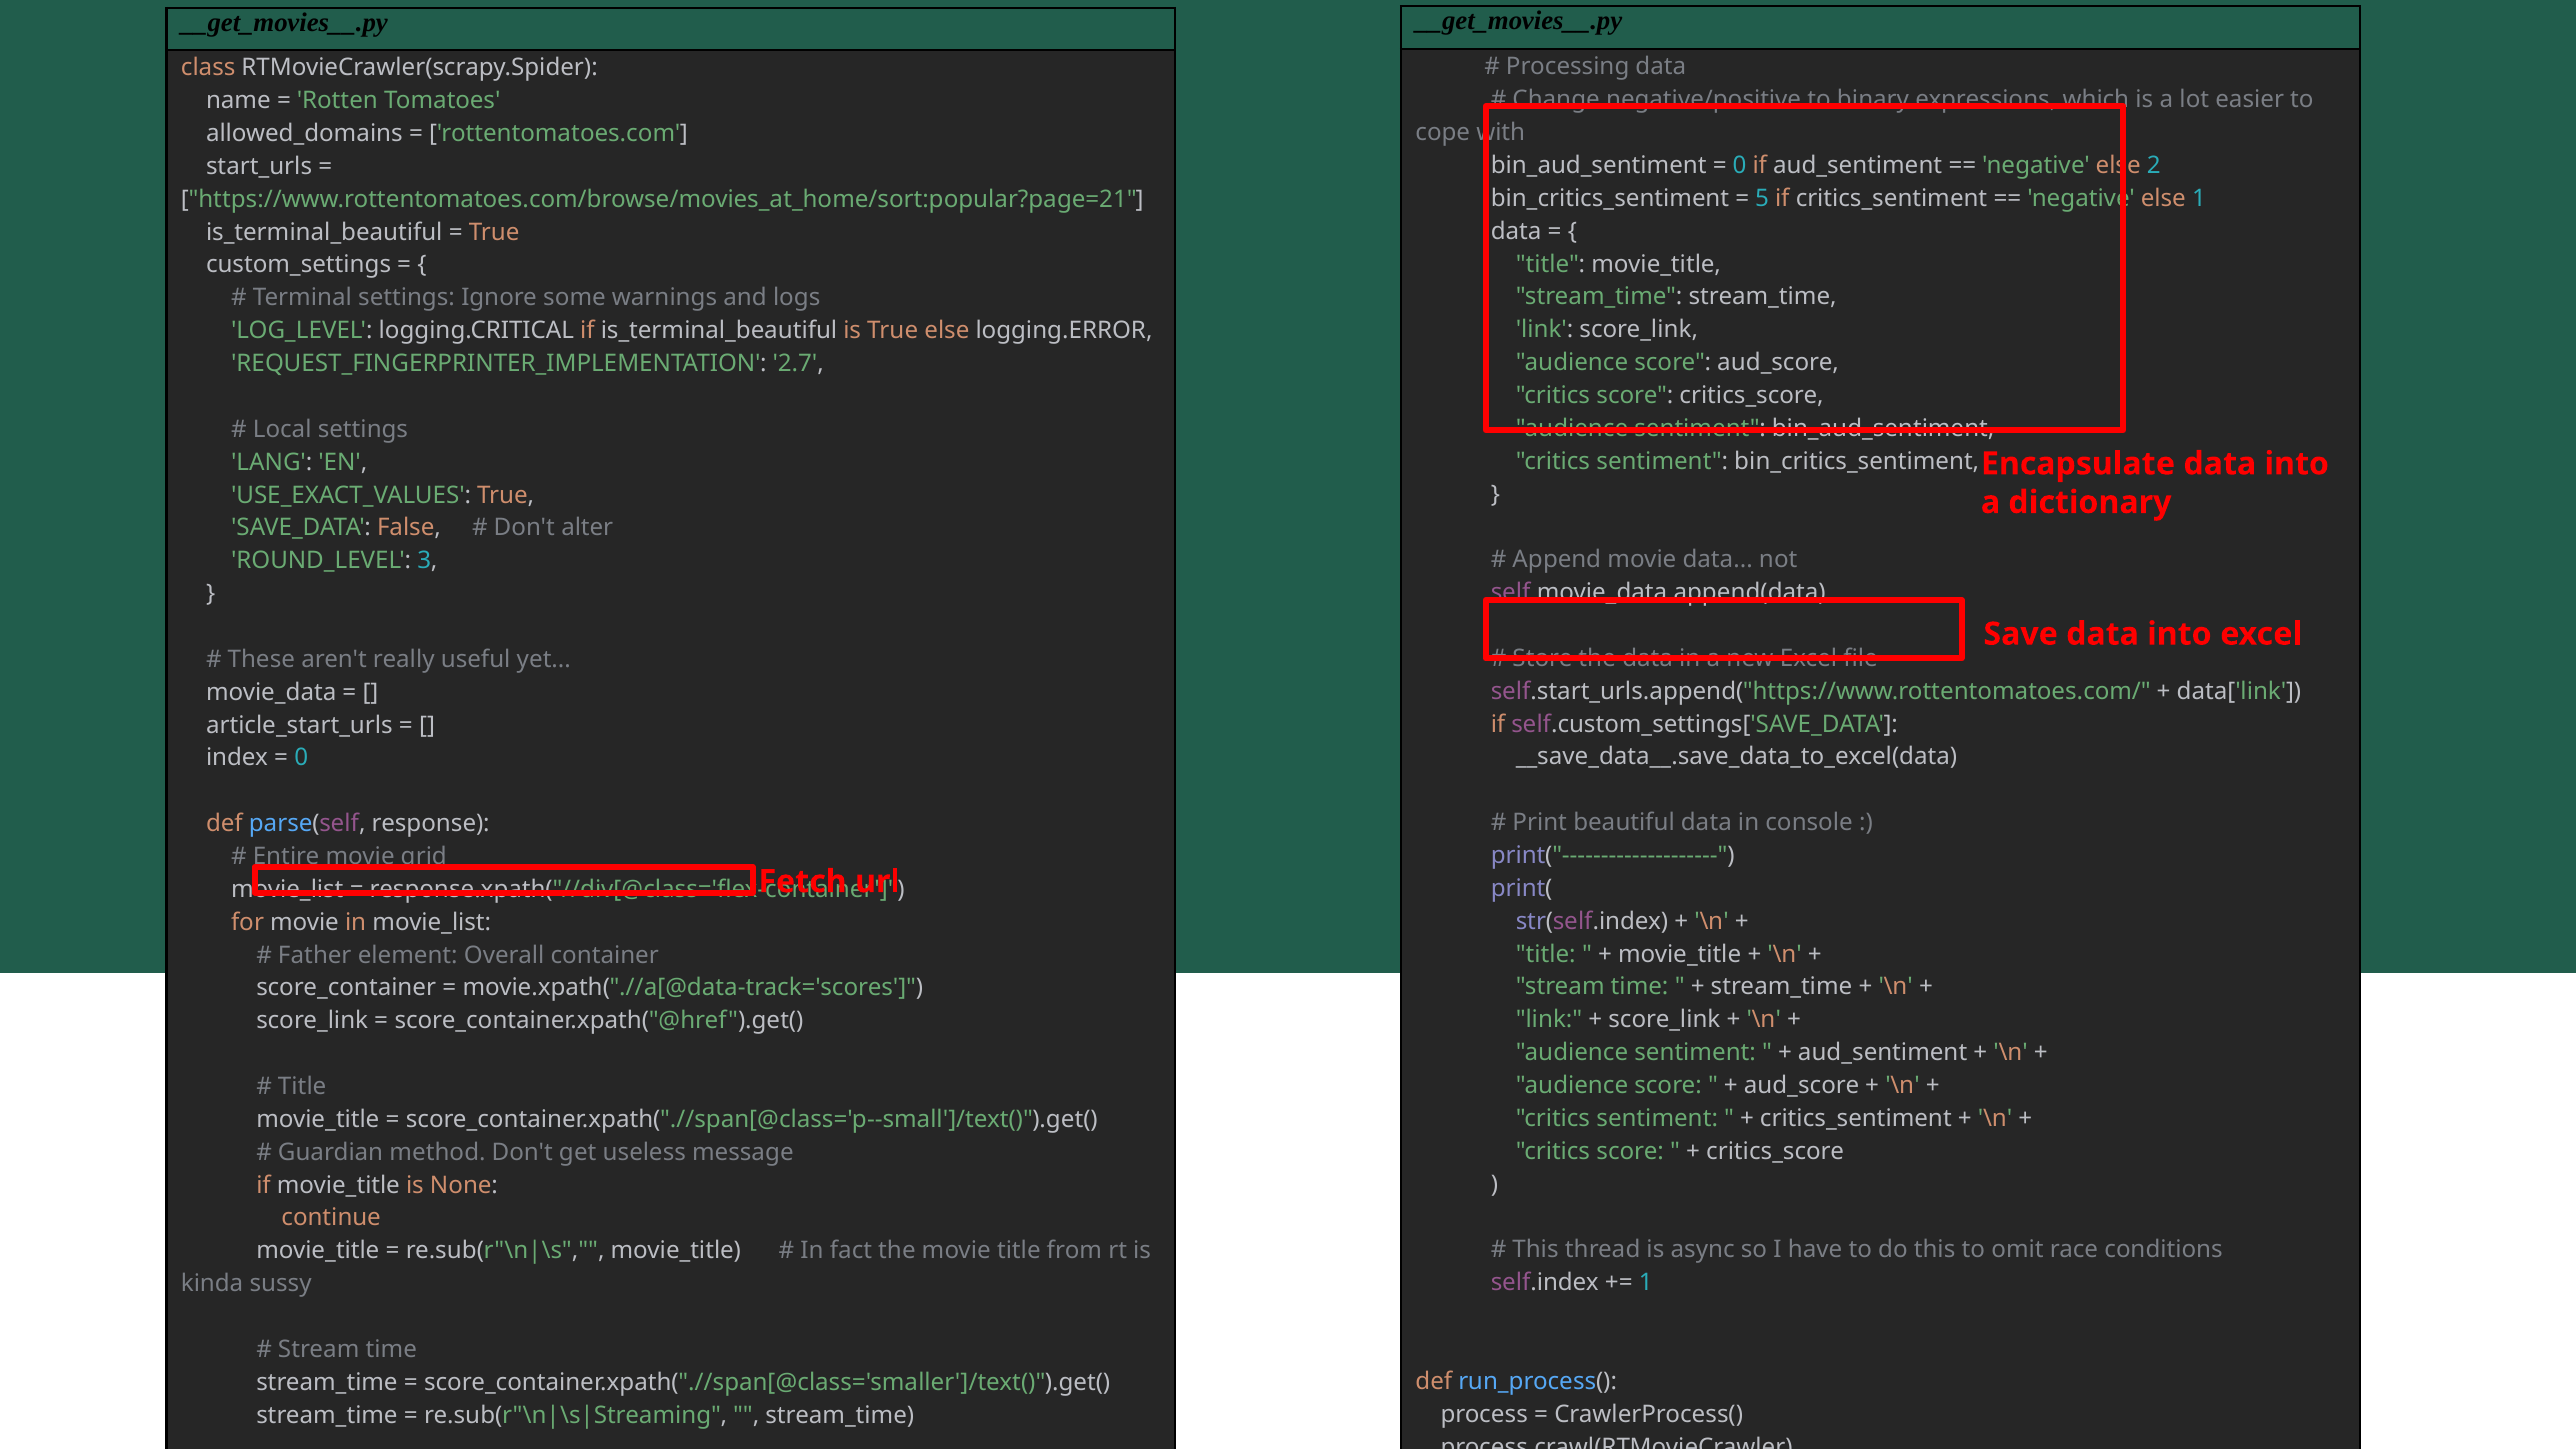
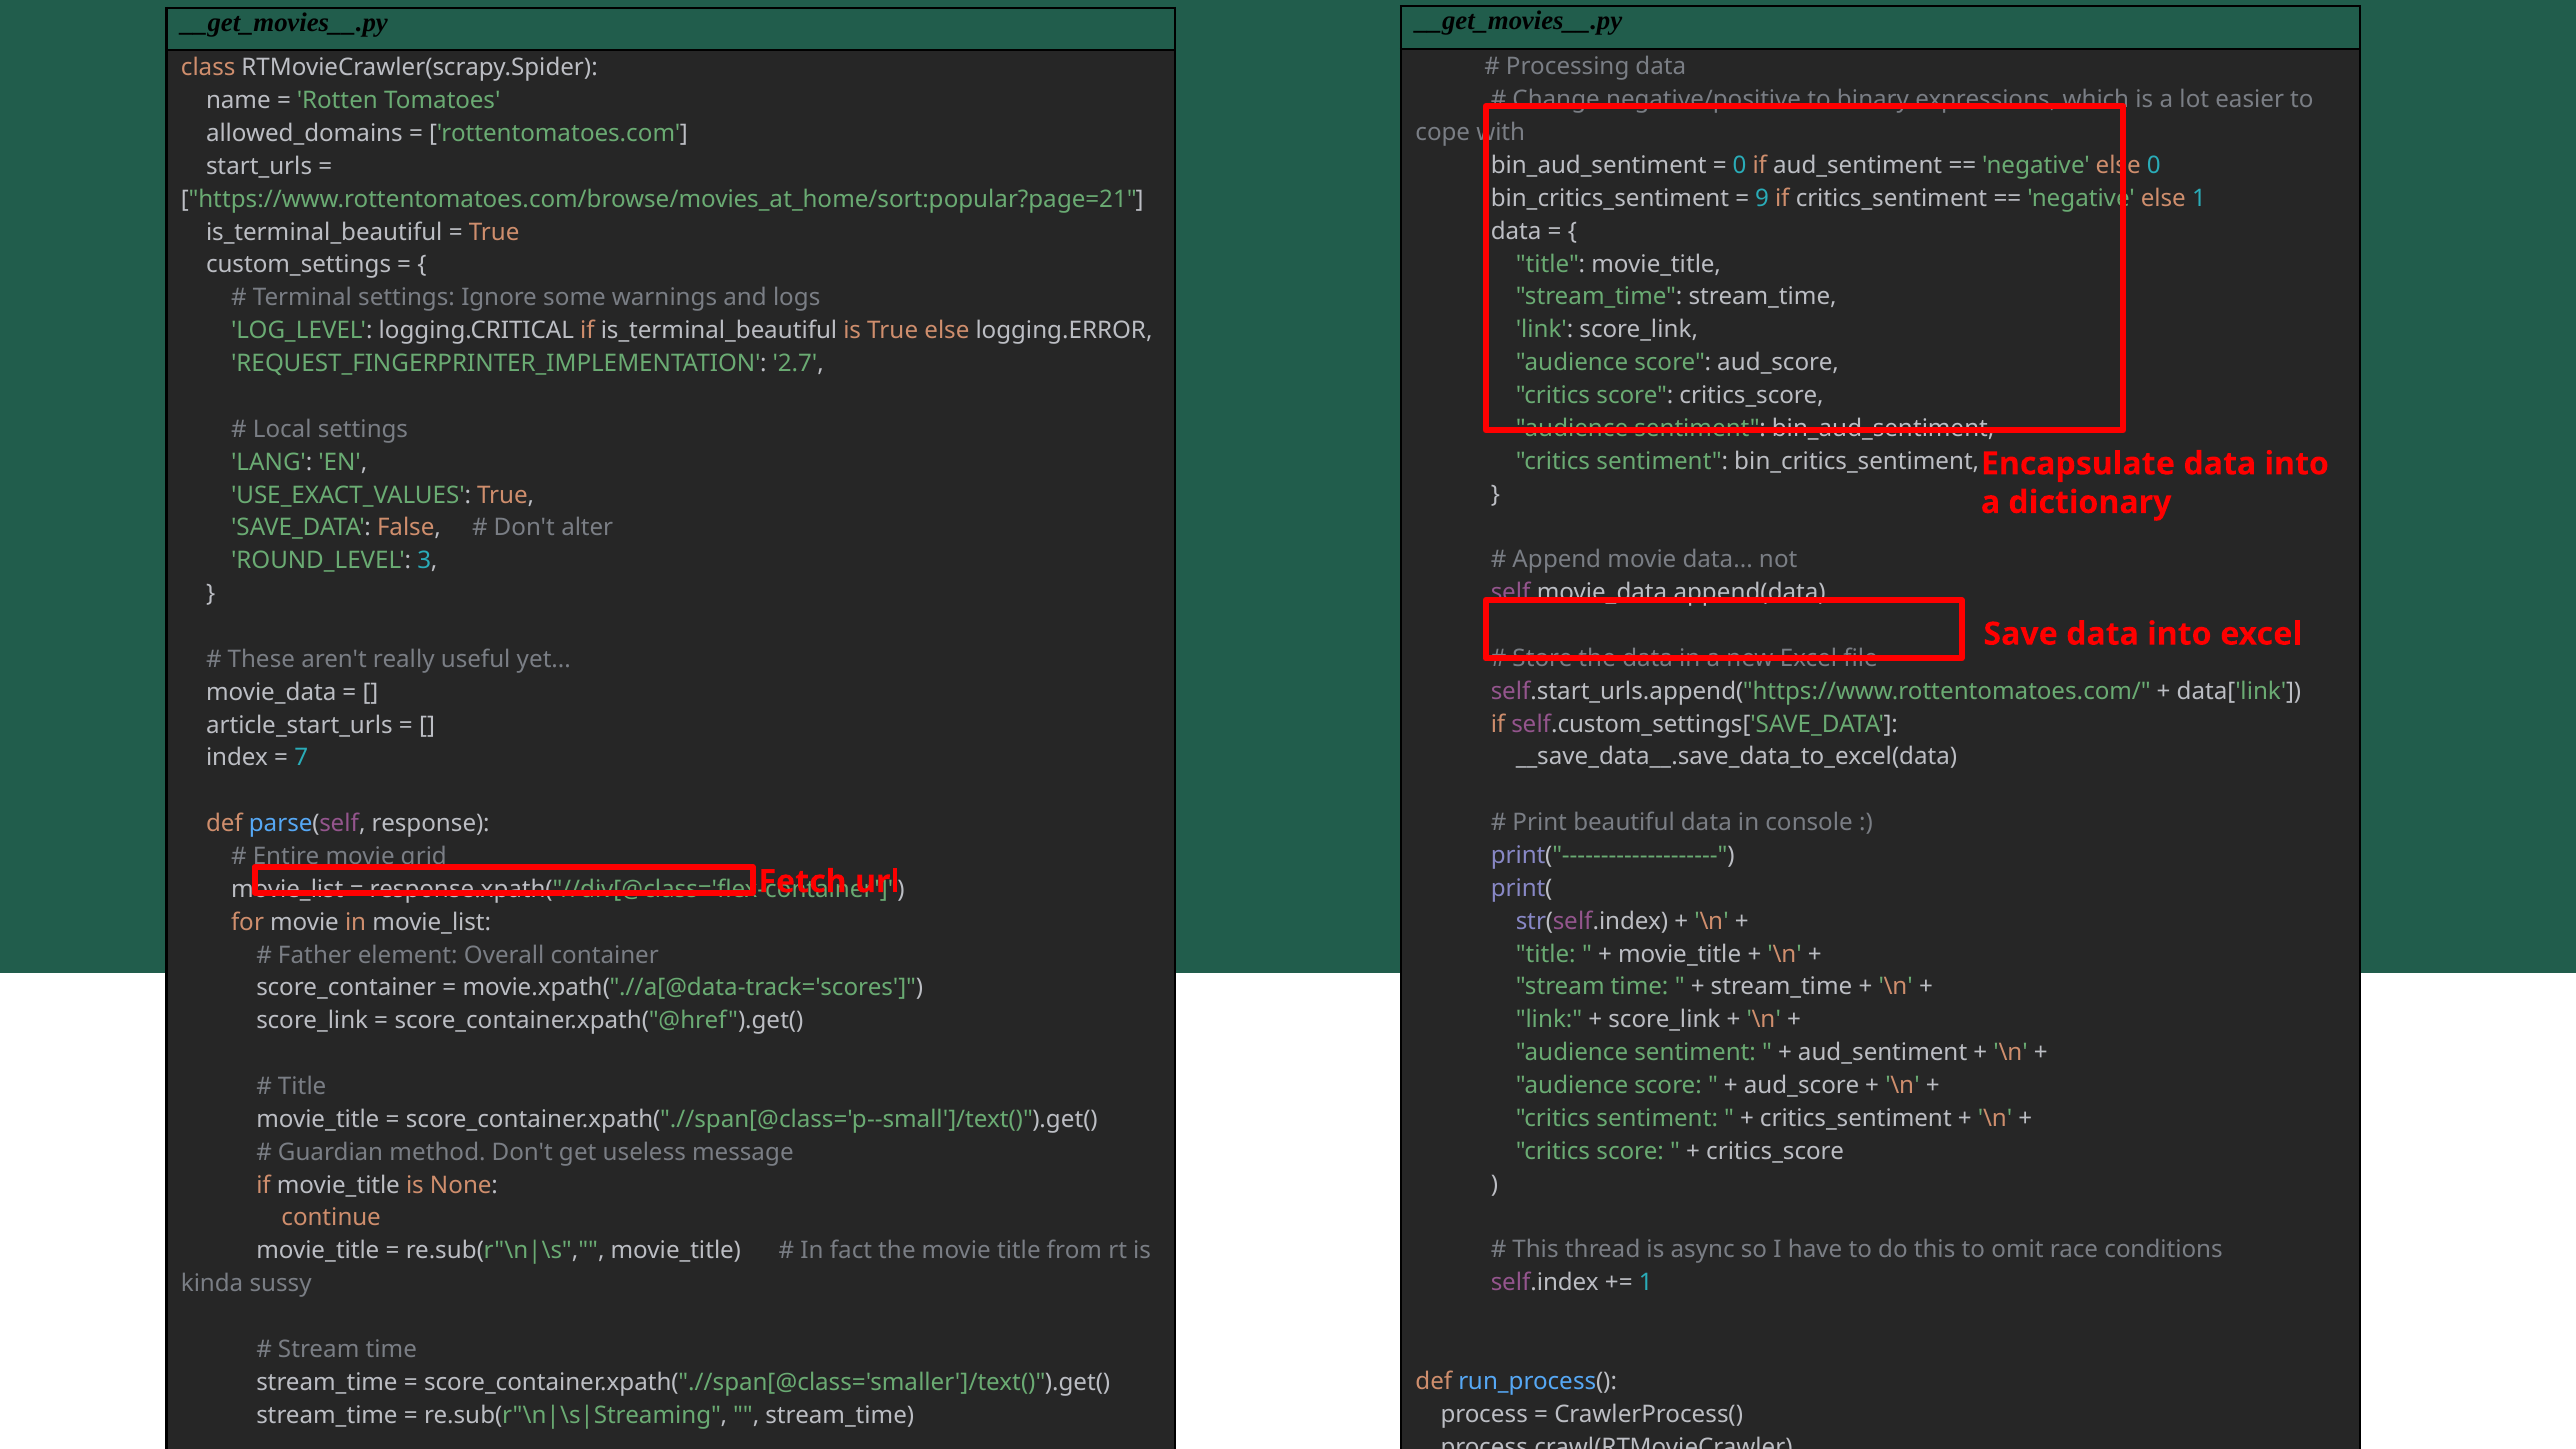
else 2: 2 -> 0 (2154, 166)
5: 5 -> 9 (1762, 198)
0: 0 -> 7 (301, 758)
